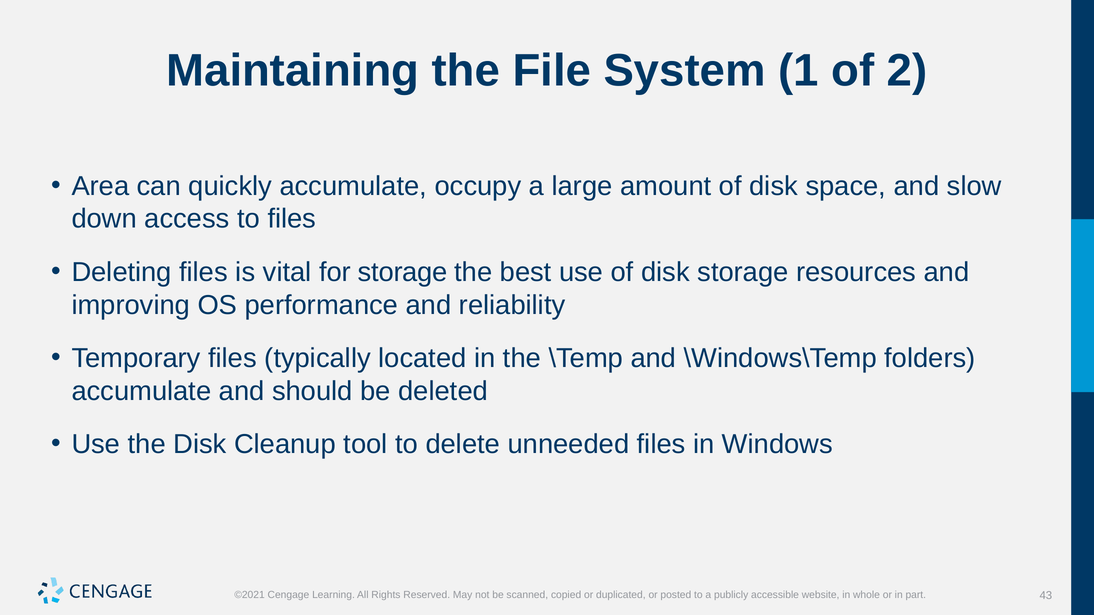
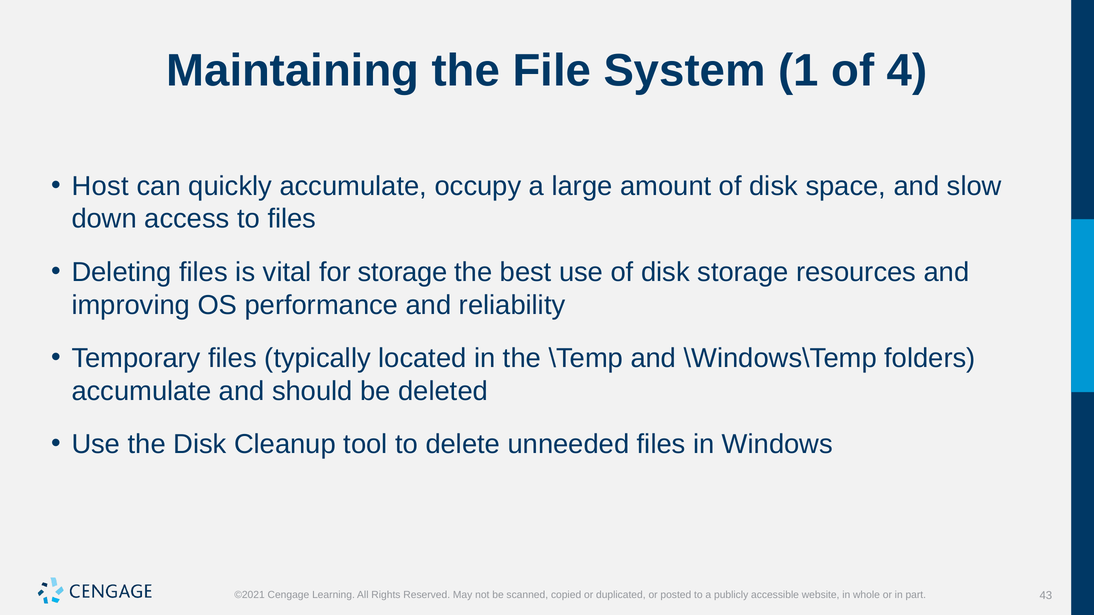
2: 2 -> 4 (907, 71)
Area: Area -> Host (100, 186)
